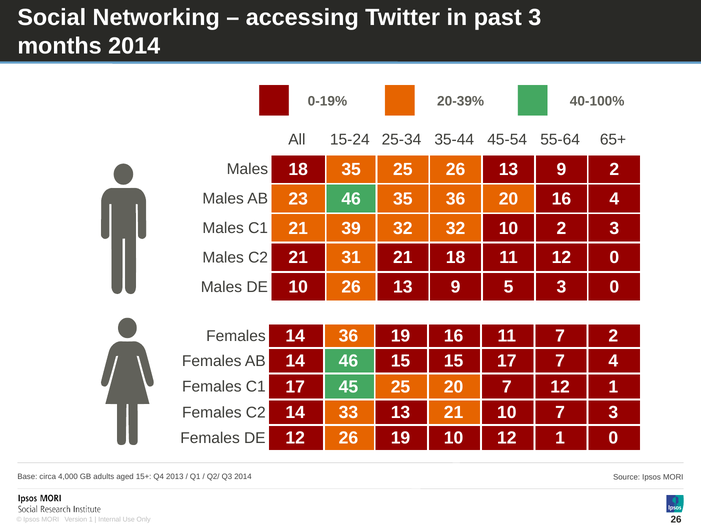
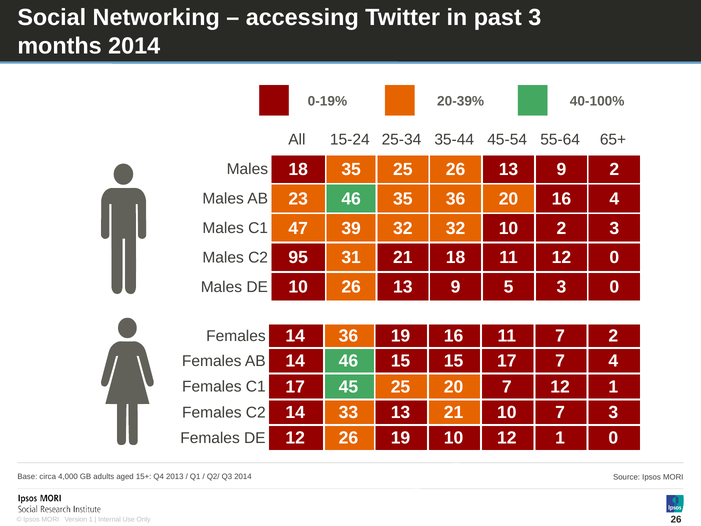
C1 21: 21 -> 47 (298, 228)
C2 21: 21 -> 95 (298, 258)
